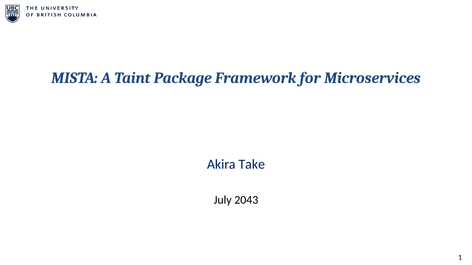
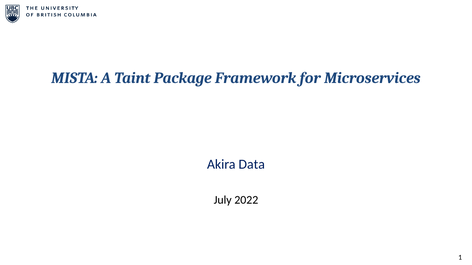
Take: Take -> Data (252, 165)
2043: 2043 -> 2022 (246, 200)
